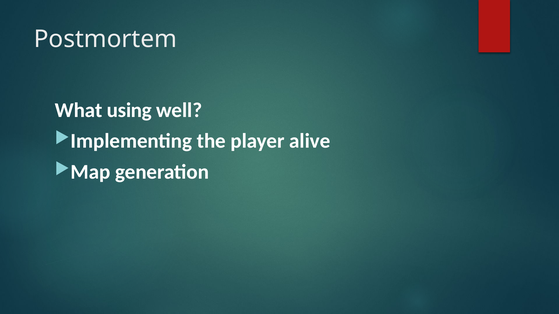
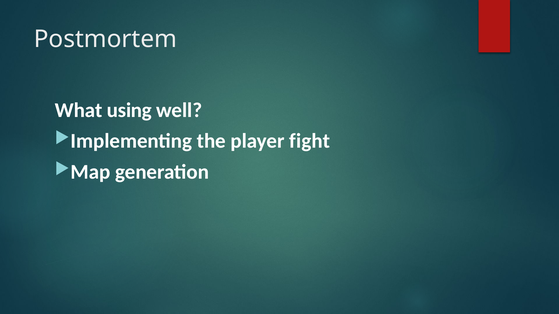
alive: alive -> fight (310, 141)
